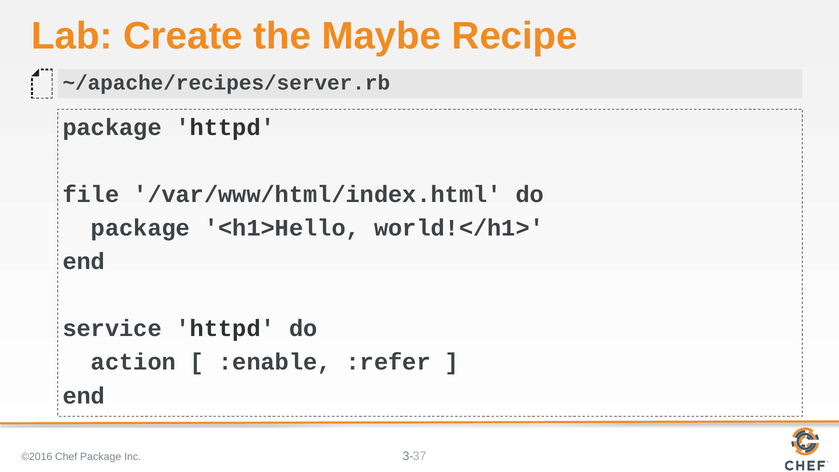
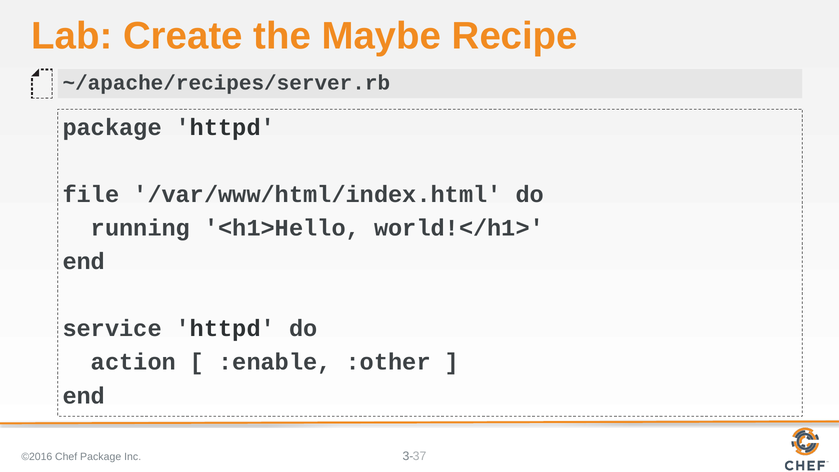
package: package -> running (140, 228)
:refer: :refer -> :other (388, 362)
